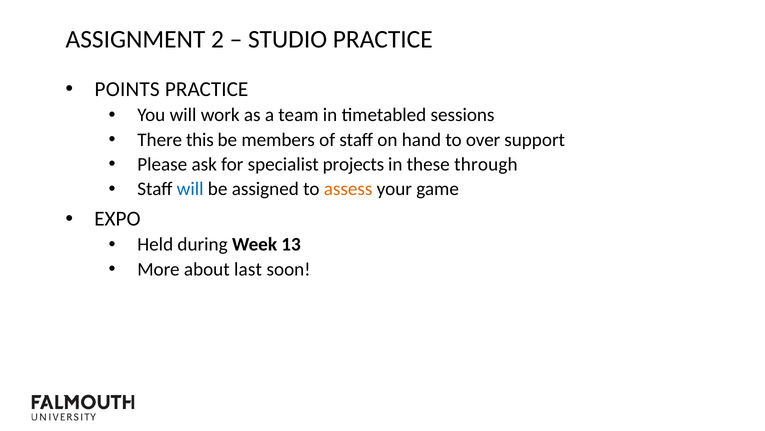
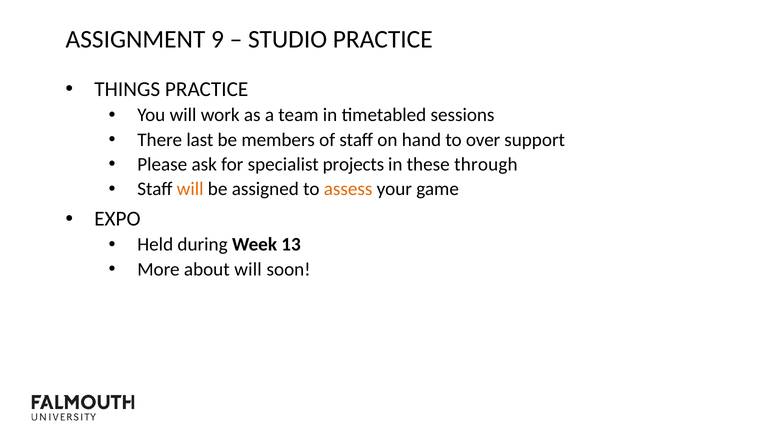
2: 2 -> 9 (217, 39)
POINTS: POINTS -> THINGS (127, 89)
this: this -> last (200, 139)
will colour: blue -> orange (190, 189)
about last: last -> will (248, 269)
